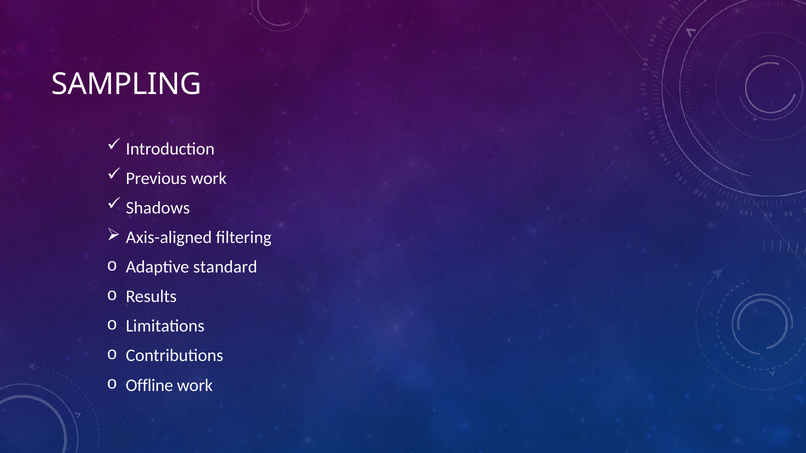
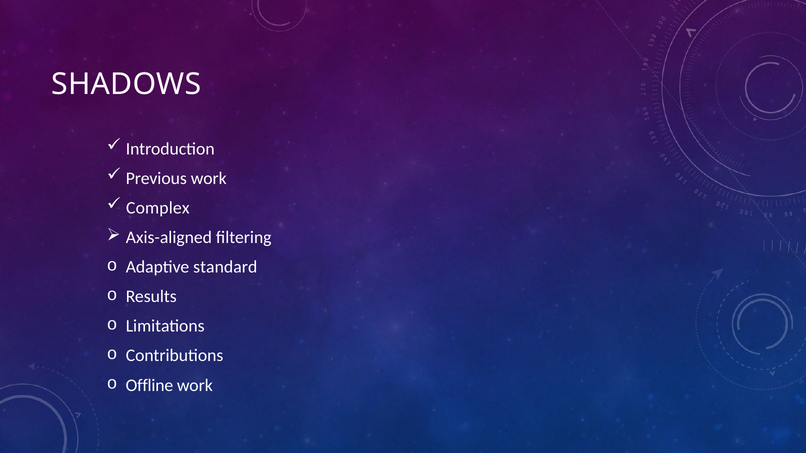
SAMPLING: SAMPLING -> SHADOWS (126, 84)
Shadows: Shadows -> Complex (158, 208)
